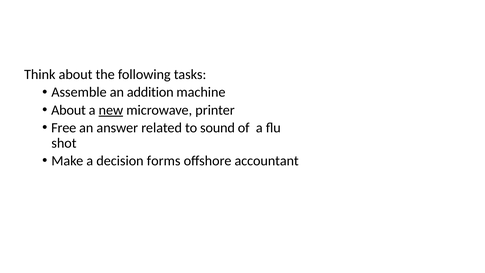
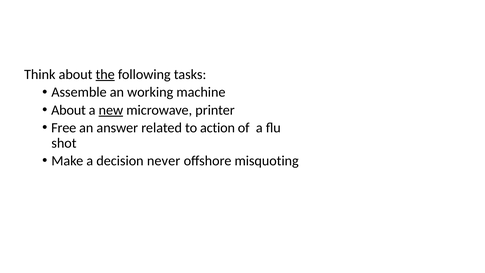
the underline: none -> present (105, 74)
addition: addition -> working (150, 92)
sound: sound -> action (218, 128)
forms: forms -> never (164, 161)
accountant: accountant -> misquoting (267, 161)
